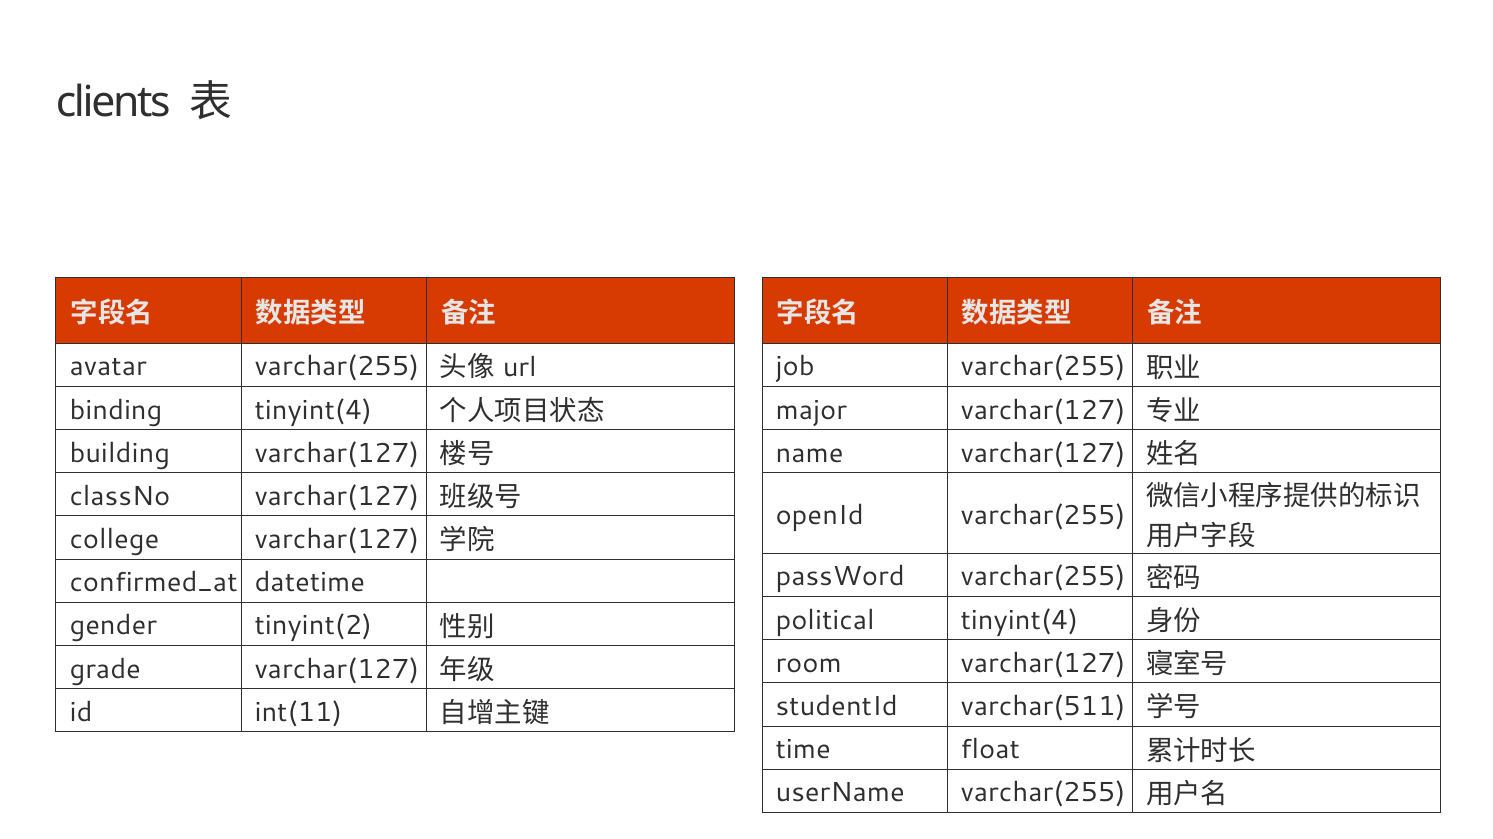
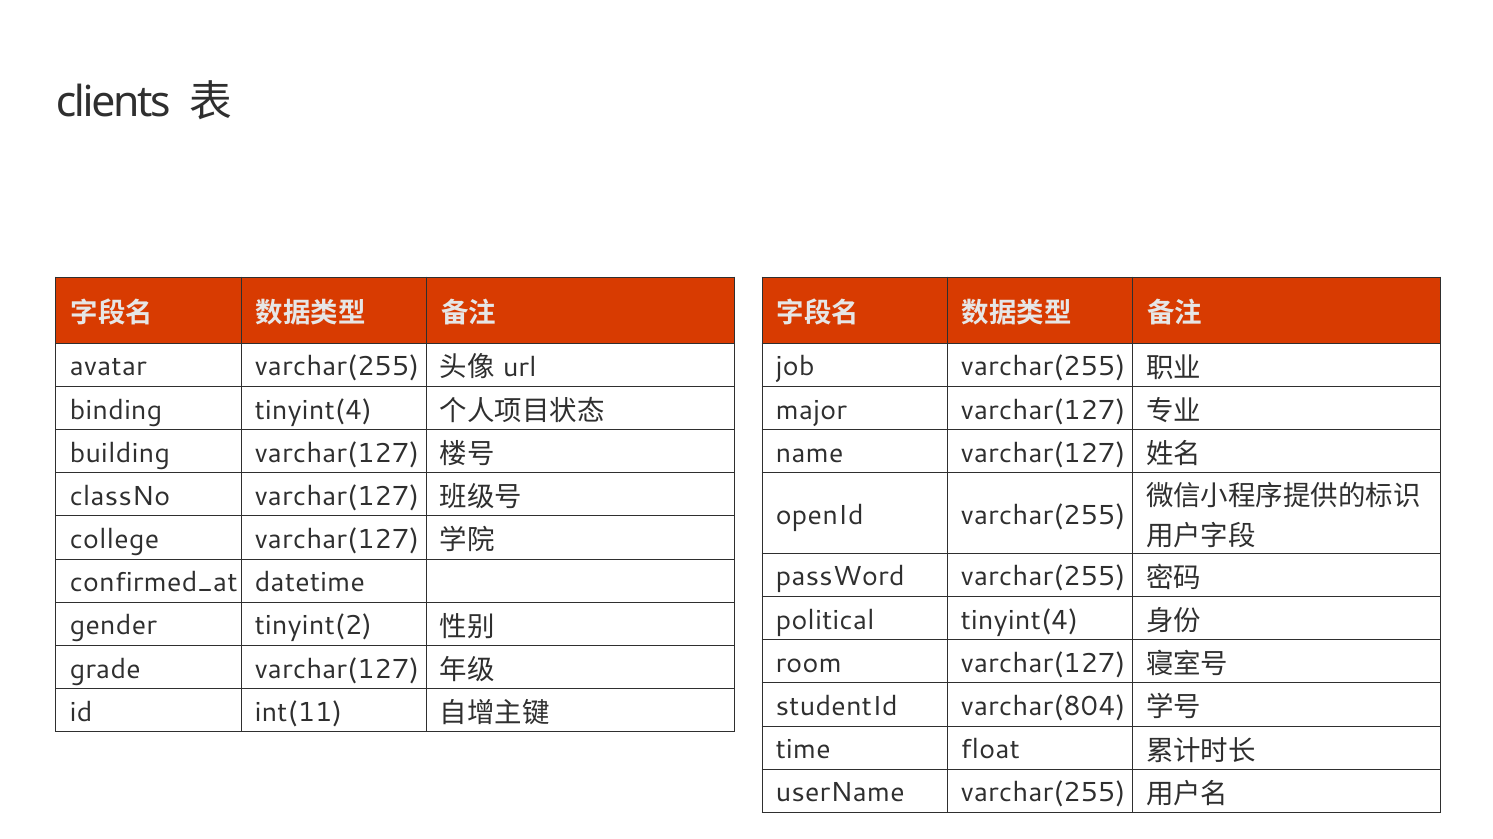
varchar(511: varchar(511 -> varchar(804 (1043, 707)
